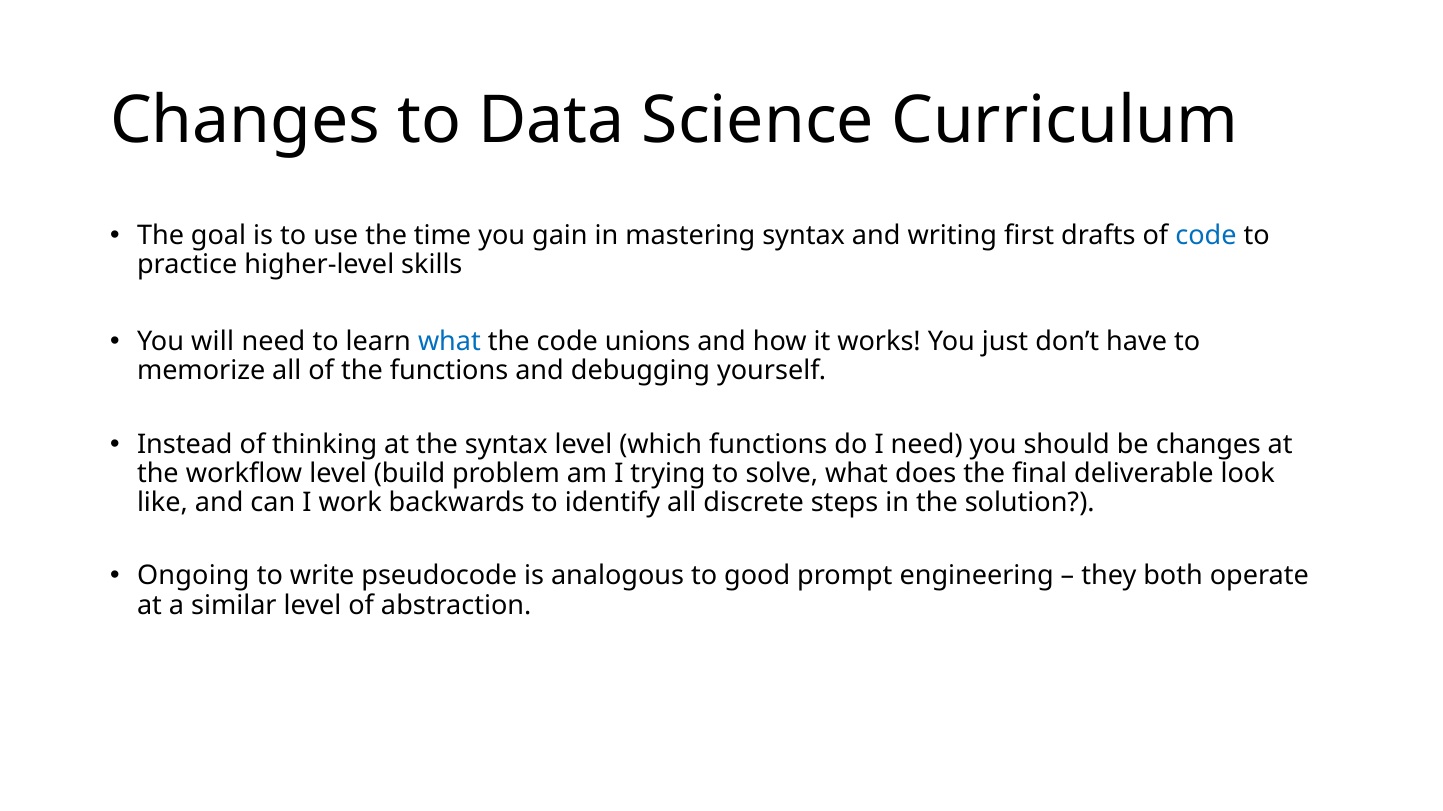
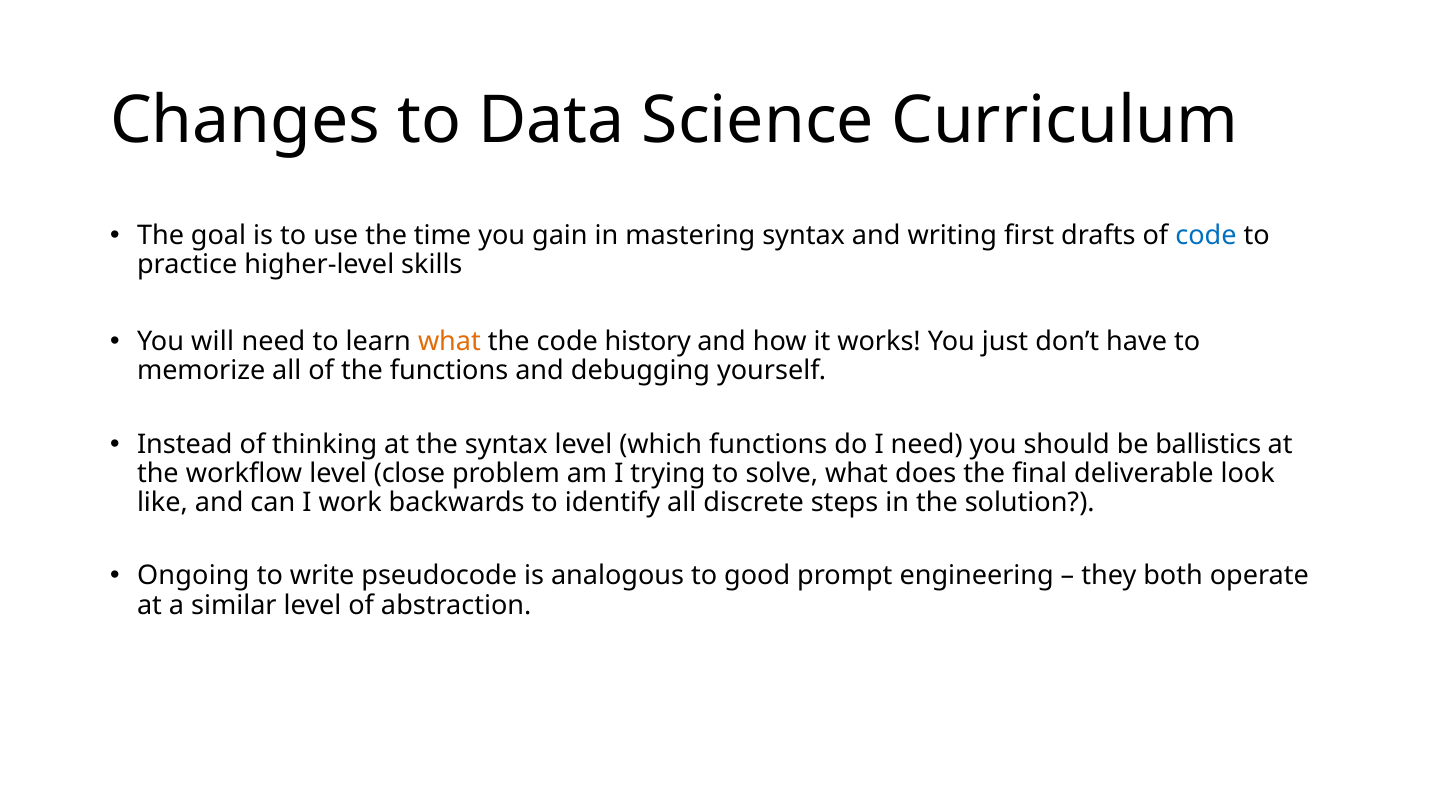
what colour: blue -> orange (449, 342)
unions: unions -> history (648, 342)
be changes: changes -> ballistics (1208, 445)
build: build -> close (410, 474)
